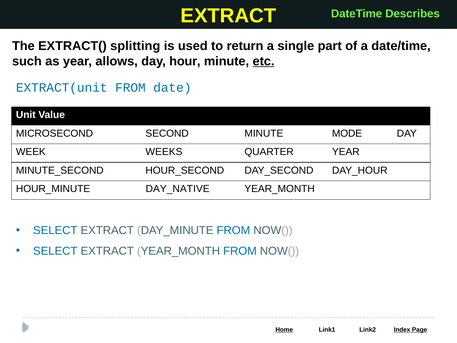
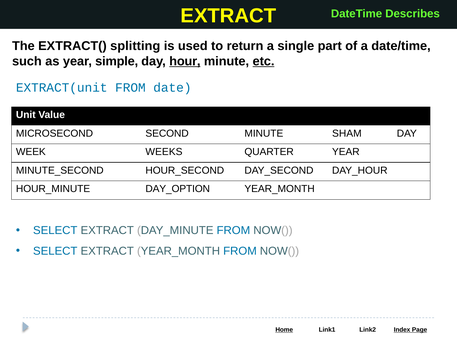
allows: allows -> simple (117, 61)
hour underline: none -> present (185, 61)
MODE: MODE -> SHAM (347, 133)
DAY_NATIVE: DAY_NATIVE -> DAY_OPTION (178, 189)
